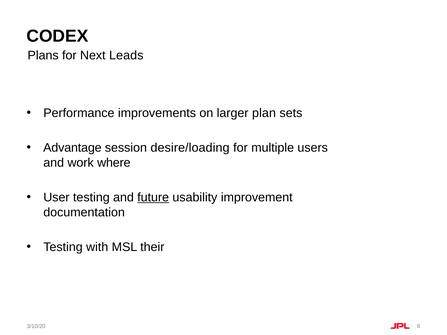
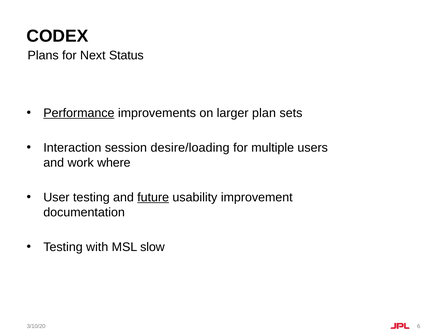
Leads: Leads -> Status (126, 55)
Performance underline: none -> present (79, 113)
Advantage: Advantage -> Interaction (72, 148)
their: their -> slow (152, 247)
